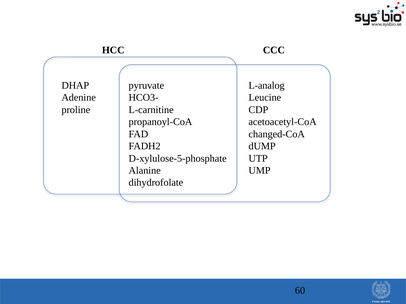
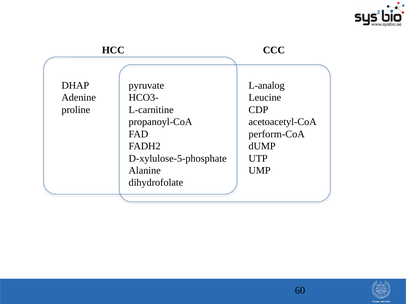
changed-CoA: changed-CoA -> perform-CoA (277, 134)
